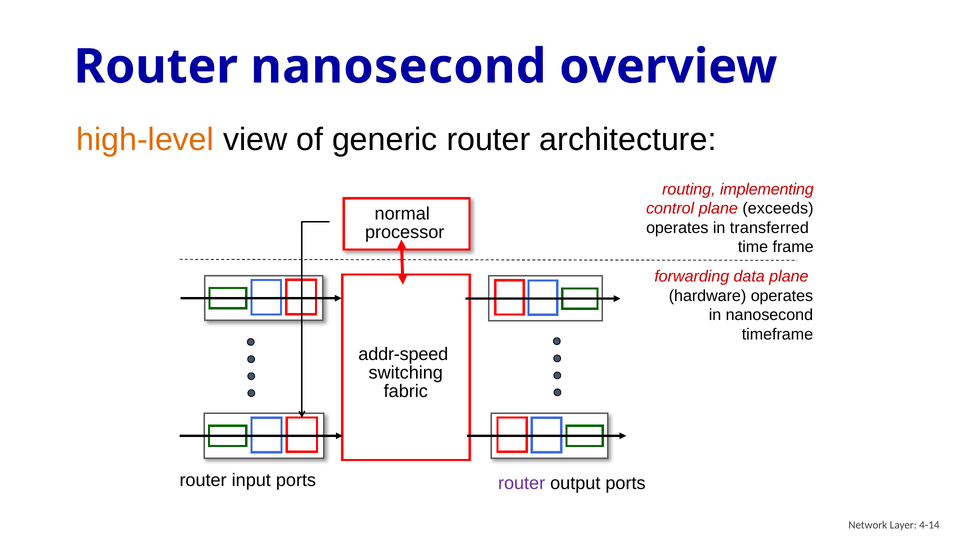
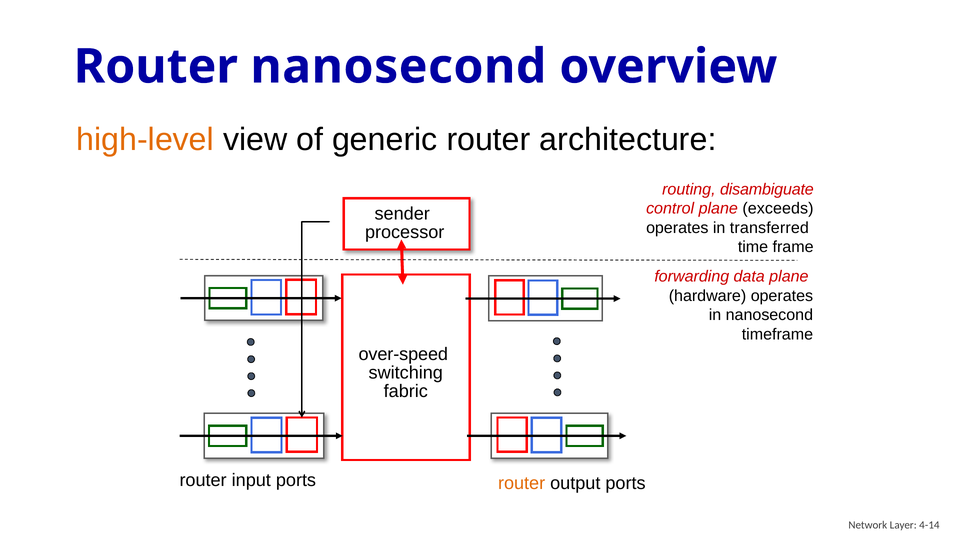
implementing: implementing -> disambiguate (767, 189)
normal: normal -> sender (402, 214)
addr-speed: addr-speed -> over-speed (403, 354)
router colour: purple -> orange (522, 483)
